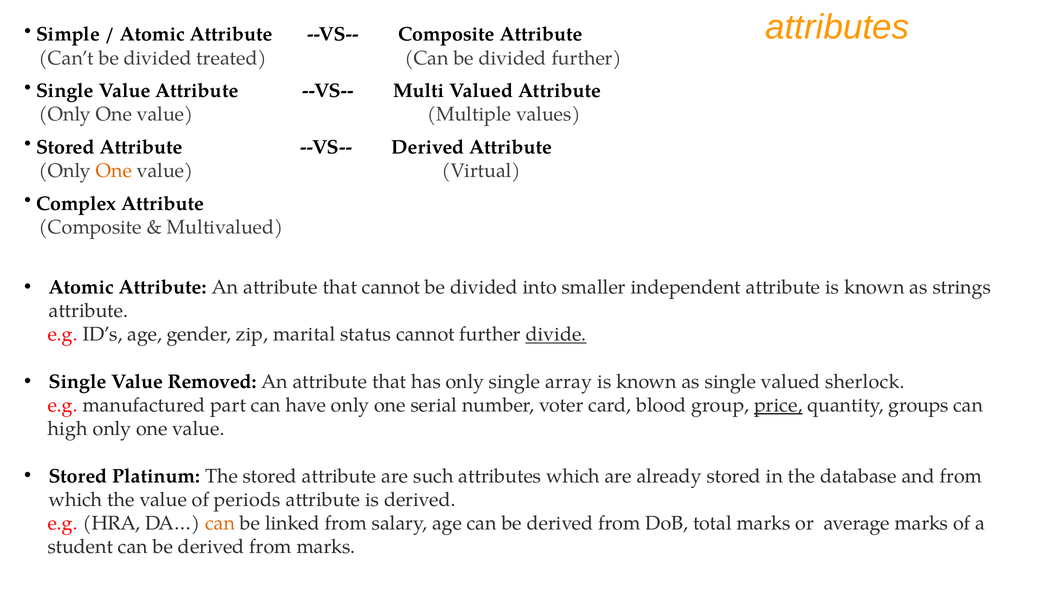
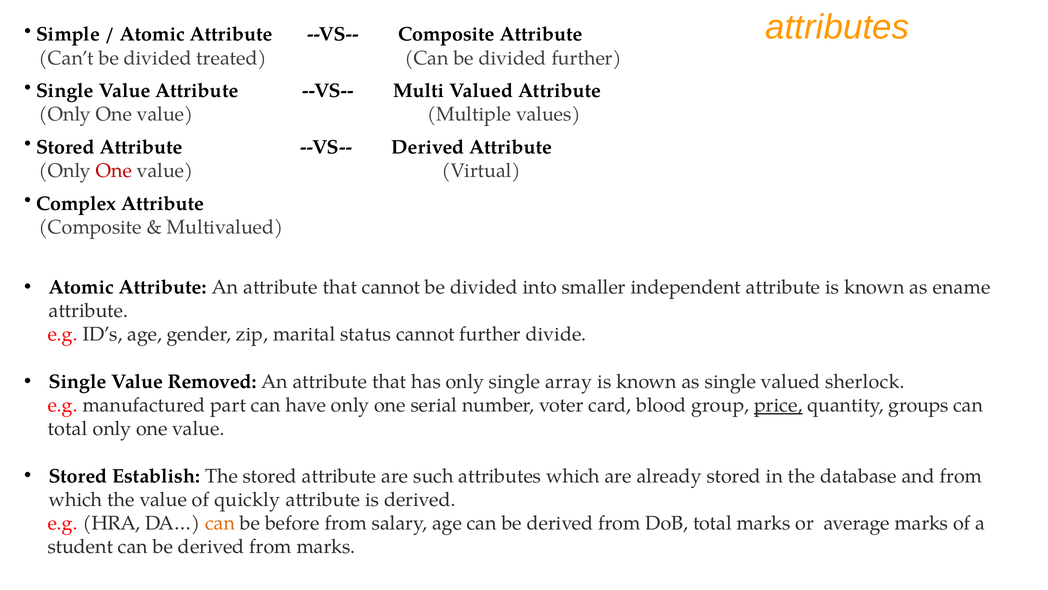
One colour: orange -> red (114, 171)
strings: strings -> ename (962, 287)
divide underline: present -> none (556, 334)
high: high -> total (68, 428)
Platinum: Platinum -> Establish (156, 476)
periods: periods -> quickly (247, 499)
linked: linked -> before (292, 523)
